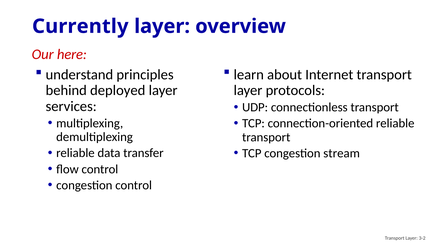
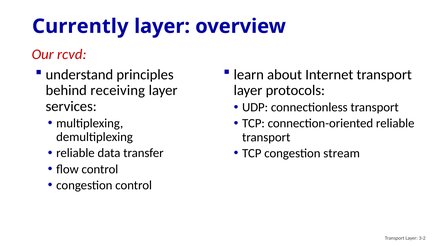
here: here -> rcvd (72, 54)
deployed: deployed -> receiving (118, 90)
